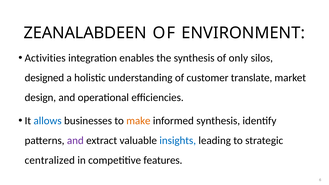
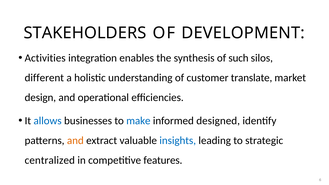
ZEANALABDEEN: ZEANALABDEEN -> STAKEHOLDERS (85, 33)
ENVIRONMENT: ENVIRONMENT -> DEVELOPMENT (243, 33)
only: only -> such (239, 58)
designed: designed -> different (44, 78)
make colour: orange -> blue (138, 121)
informed synthesis: synthesis -> designed (218, 121)
and colour: purple -> orange (75, 140)
